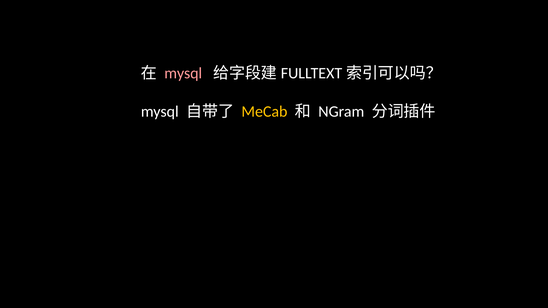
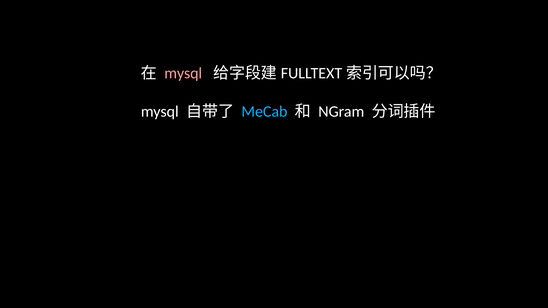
MeCab colour: yellow -> light blue (264, 112)
